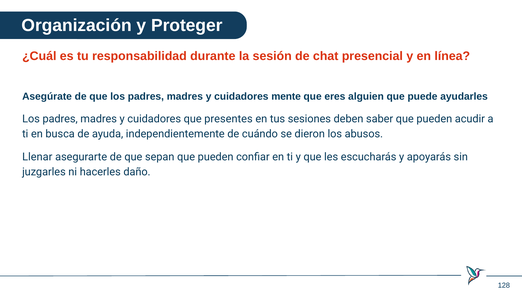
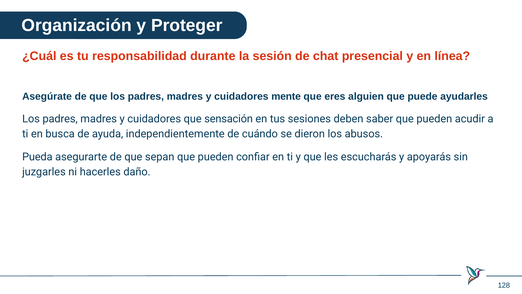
presentes: presentes -> sensación (229, 119)
Llenar: Llenar -> Pueda (37, 157)
